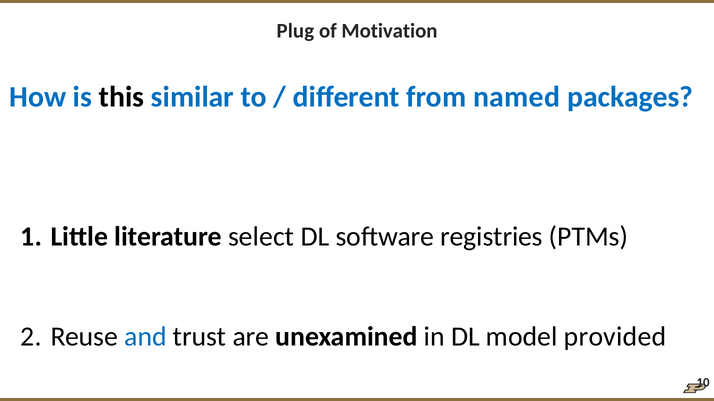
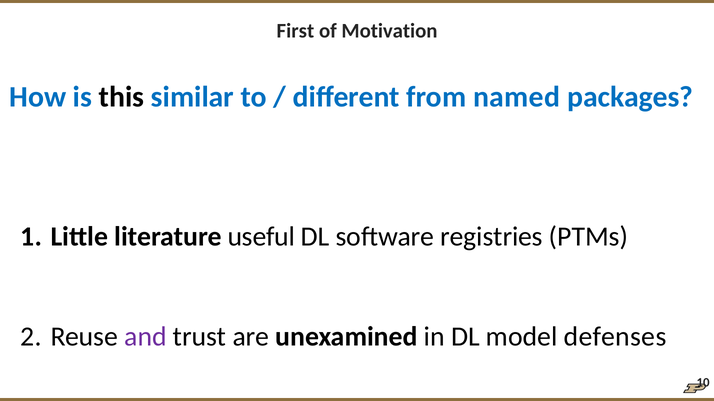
Plug: Plug -> First (295, 31)
select: select -> useful (261, 237)
and colour: blue -> purple (146, 337)
provided: provided -> defenses (615, 337)
